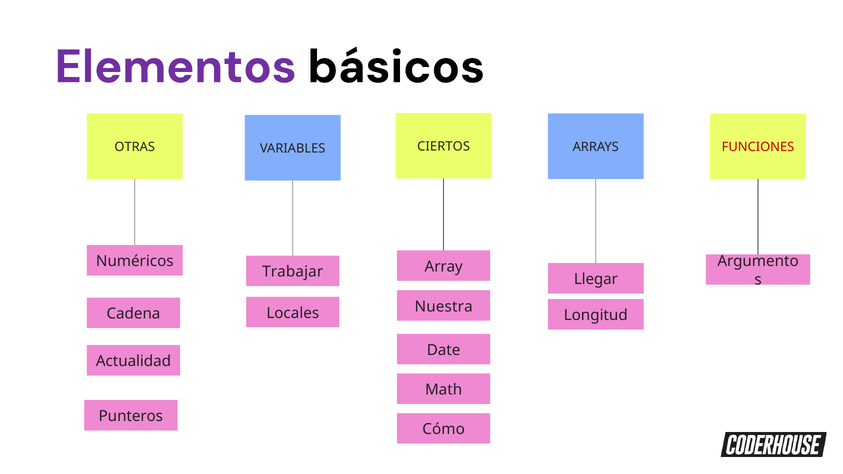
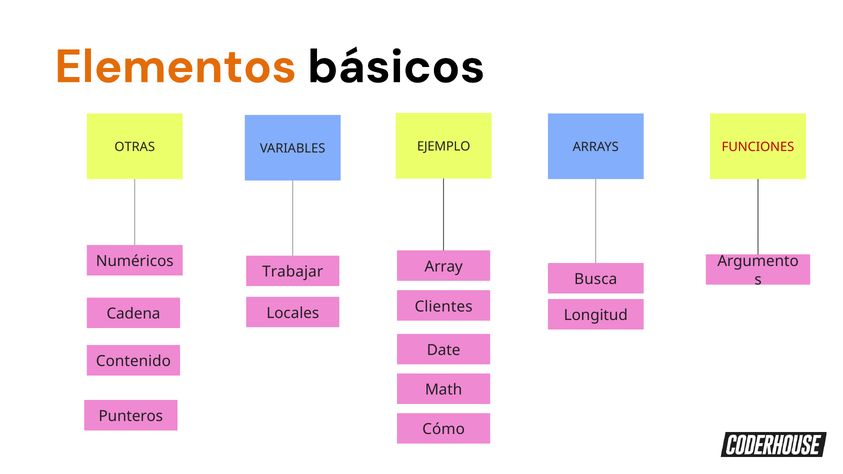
Elementos colour: purple -> orange (176, 67)
CIERTOS: CIERTOS -> EJEMPLO (444, 147)
Llegar: Llegar -> Busca (596, 279)
Nuestra: Nuestra -> Clientes (444, 307)
Actualidad: Actualidad -> Contenido (133, 362)
